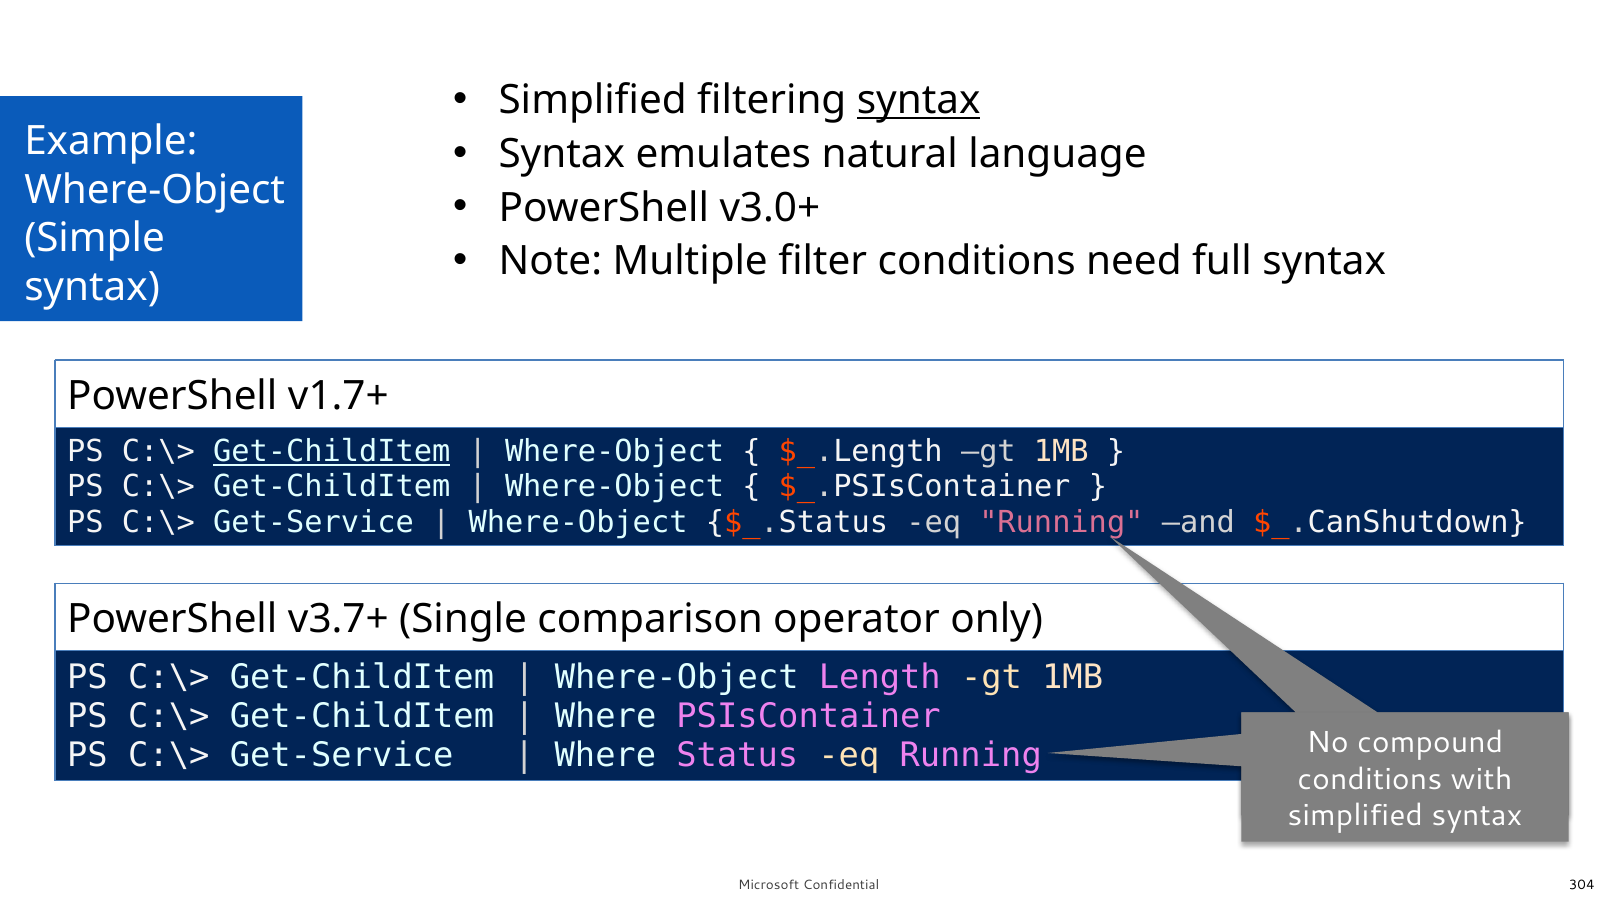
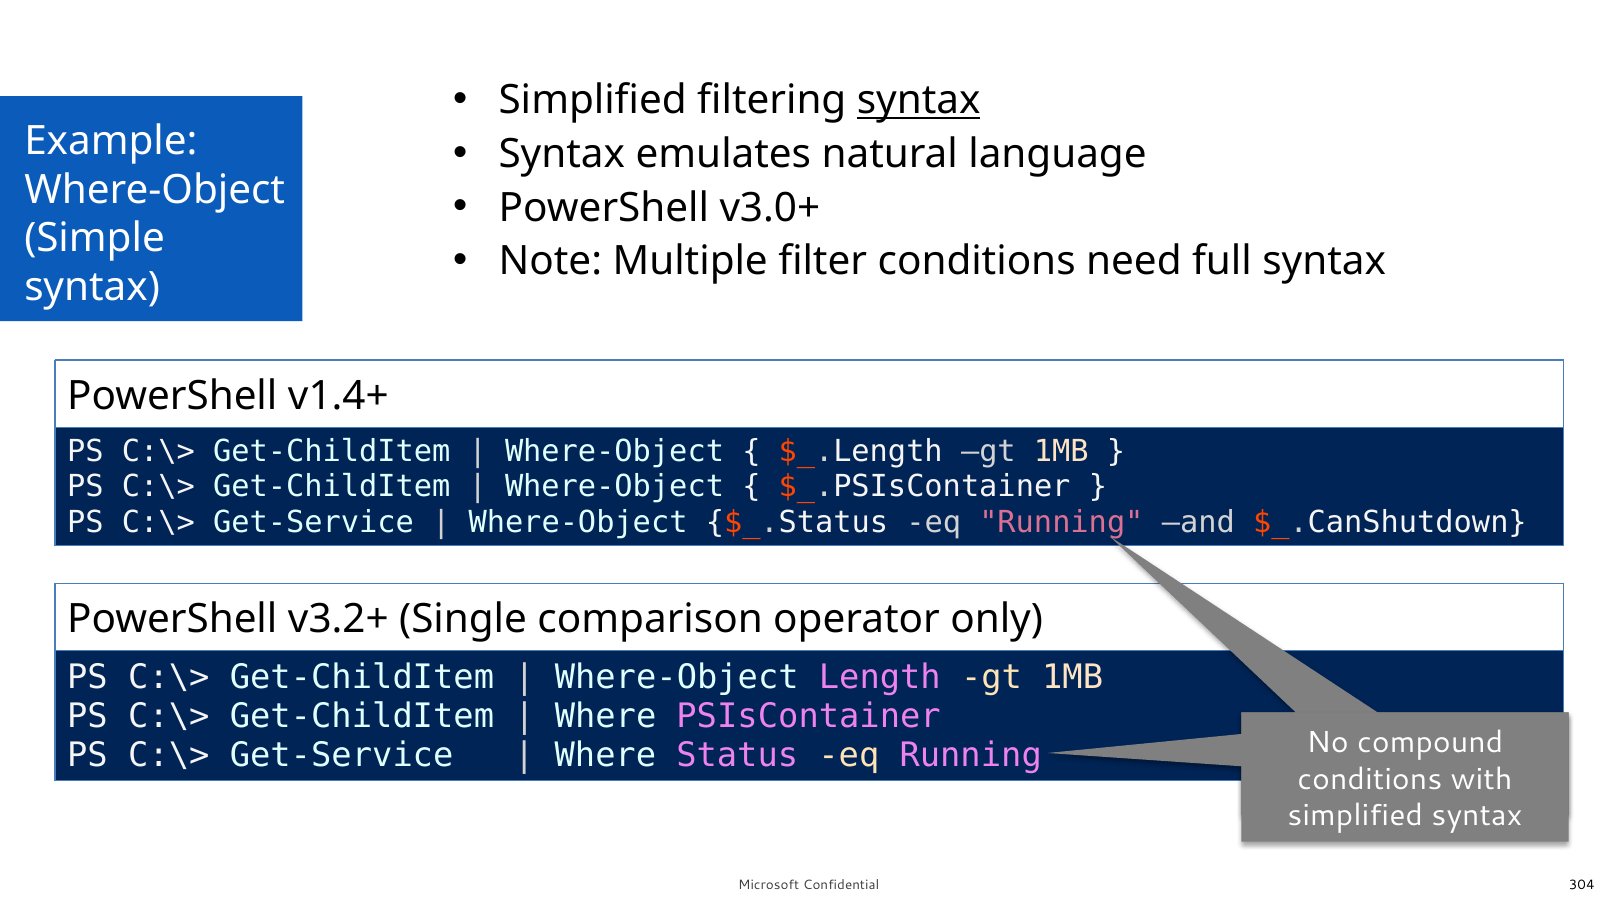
v1.7+: v1.7+ -> v1.4+ (338, 396)
Get-ChildItem underline: present -> none (332, 452)
v3.7+: v3.7+ -> v3.2+ (338, 619)
